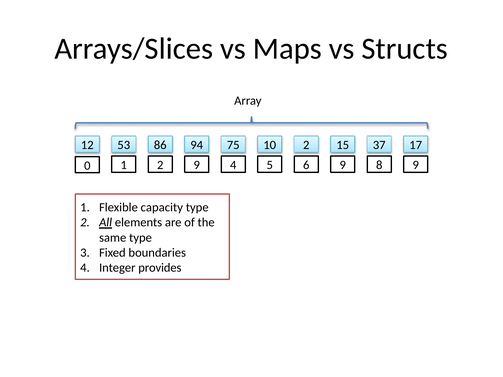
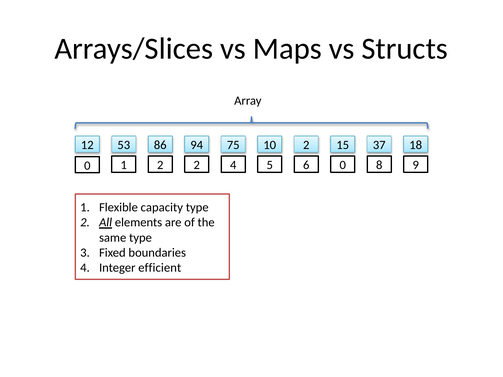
17: 17 -> 18 (416, 145)
2 9: 9 -> 2 (197, 165)
6 9: 9 -> 0 (343, 165)
provides: provides -> efficient (160, 268)
